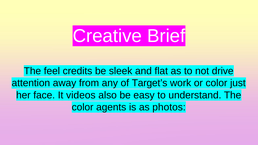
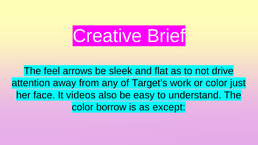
credits: credits -> arrows (78, 71)
agents: agents -> borrow (111, 107)
photos: photos -> except (169, 107)
